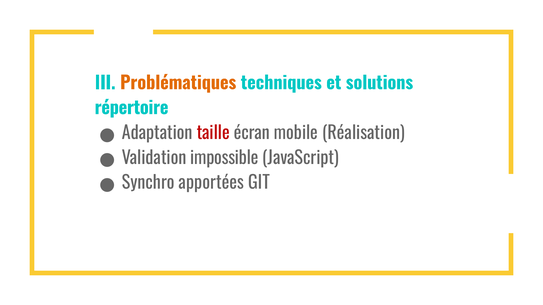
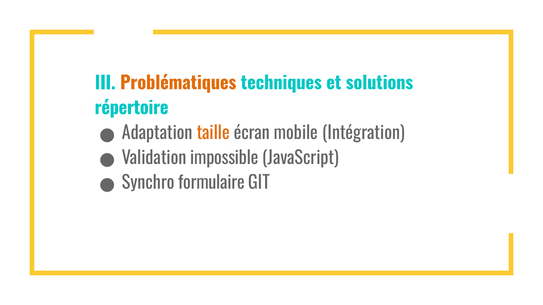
taille colour: red -> orange (213, 133)
Réalisation: Réalisation -> Intégration (363, 133)
apportées: apportées -> formulaire (211, 183)
